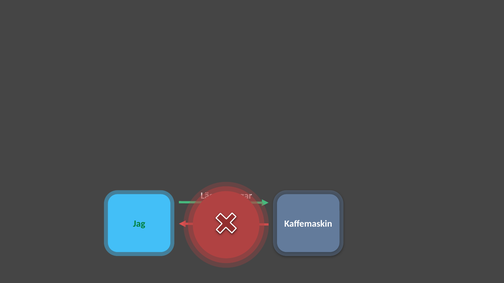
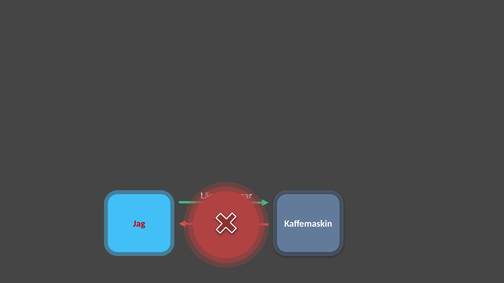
Jag colour: green -> red (139, 224)
